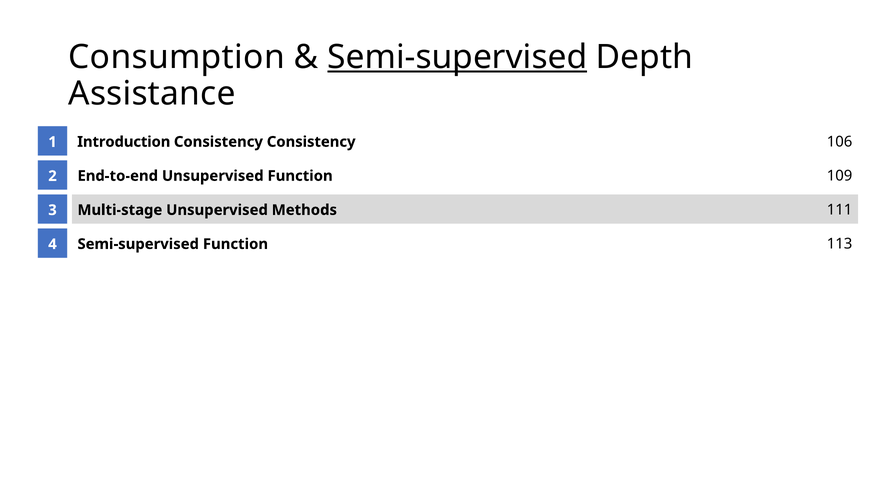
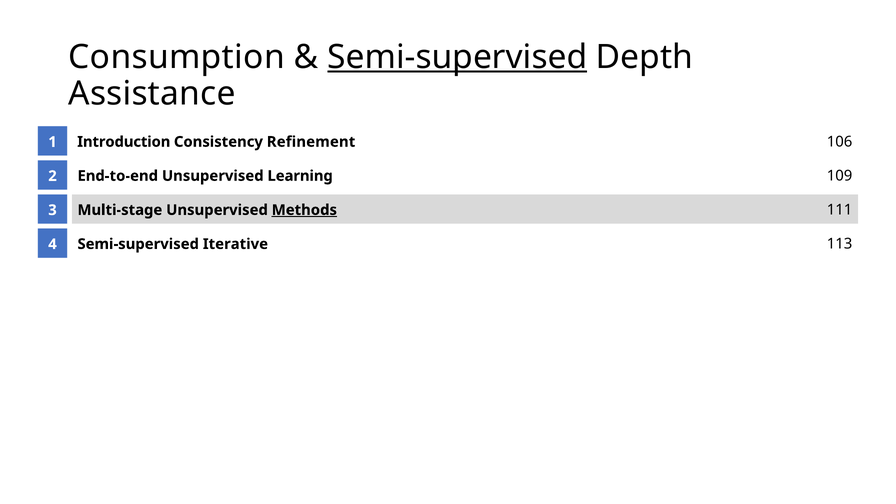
Consistency Consistency: Consistency -> Refinement (311, 142)
Unsupervised Function: Function -> Learning (300, 176)
Methods underline: none -> present (304, 210)
Semi-supervised Function: Function -> Iterative (235, 244)
